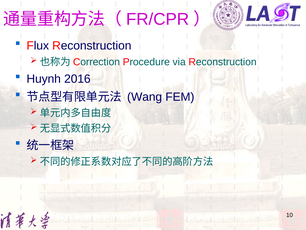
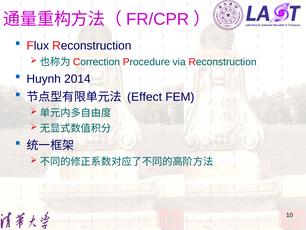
2016: 2016 -> 2014 (77, 79)
Wang: Wang -> Effect (145, 97)
